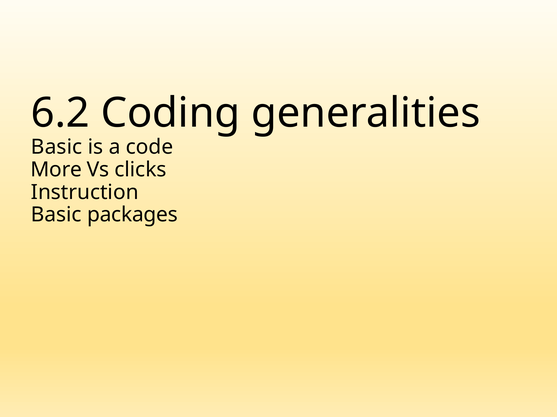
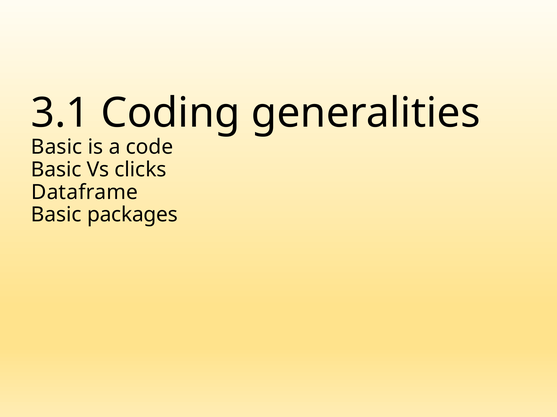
6.2: 6.2 -> 3.1 (60, 113)
More: More -> Basic (56, 170)
Instruction: Instruction -> Dataframe (85, 192)
